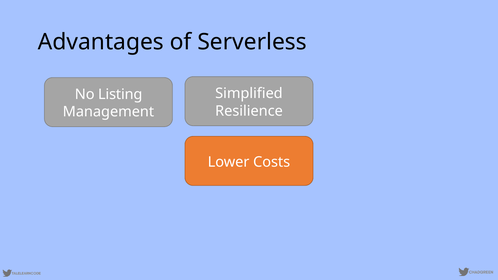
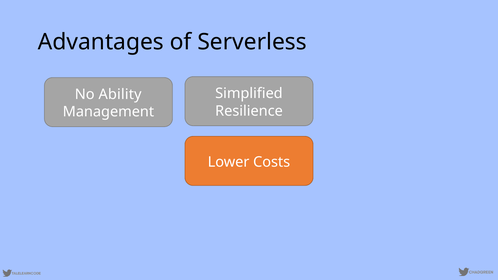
Listing: Listing -> Ability (120, 94)
